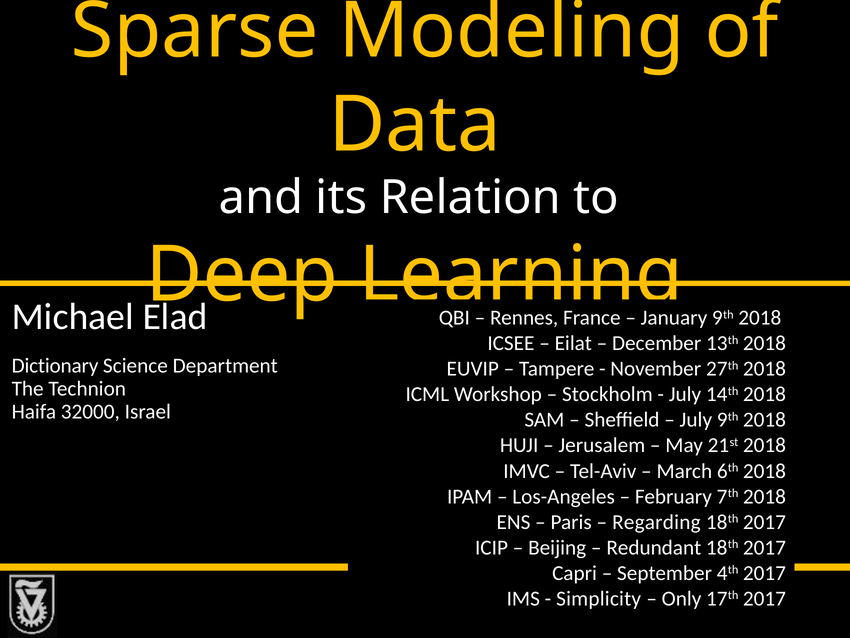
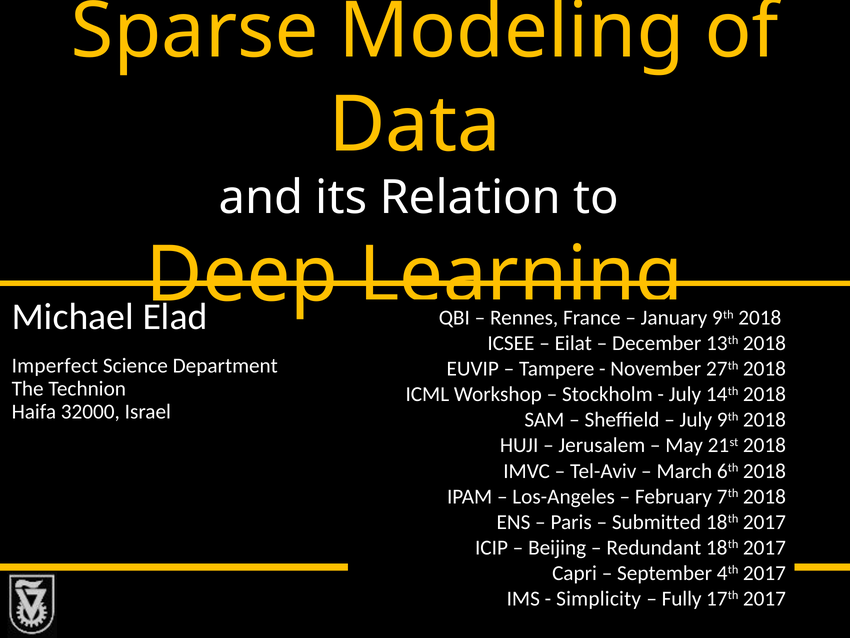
Dictionary: Dictionary -> Imperfect (55, 365)
Regarding: Regarding -> Submitted (657, 522)
Only: Only -> Fully (682, 598)
